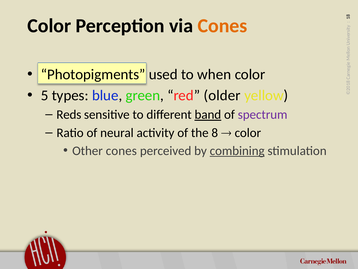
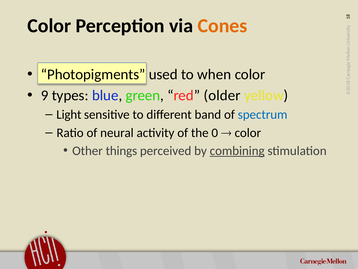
5: 5 -> 9 (45, 95)
Reds: Reds -> Light (69, 114)
band underline: present -> none (208, 114)
spectrum colour: purple -> blue (263, 114)
the 8: 8 -> 0 (215, 133)
Other cones: cones -> things (121, 151)
